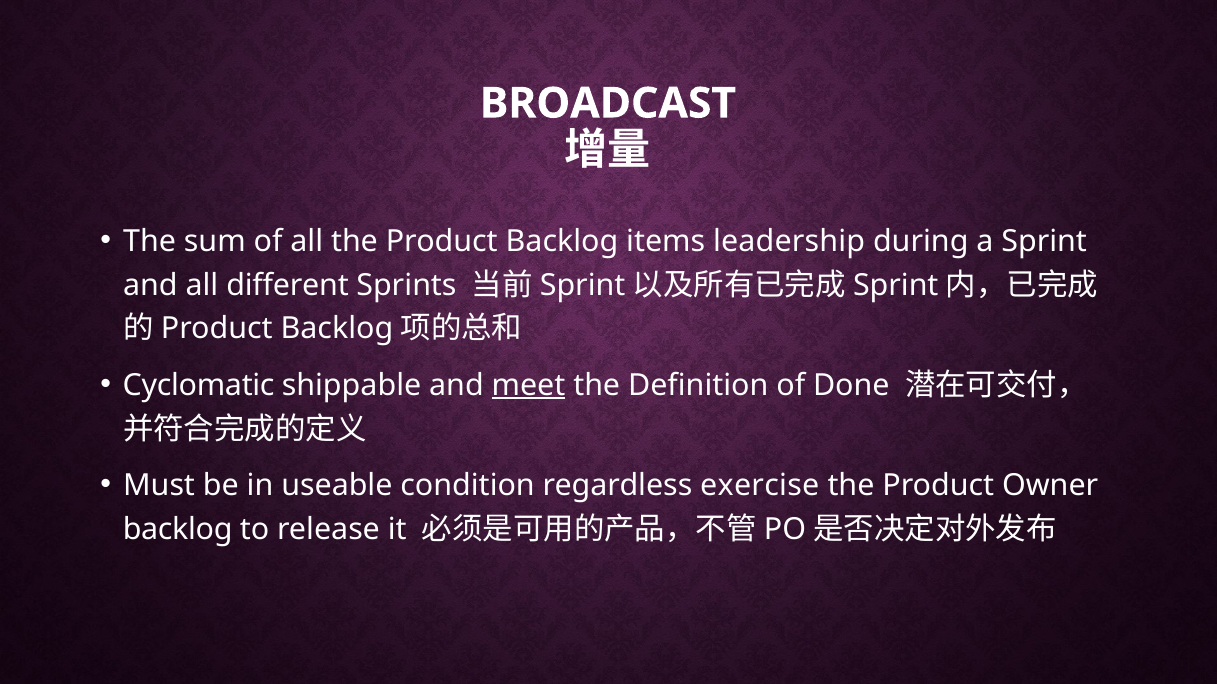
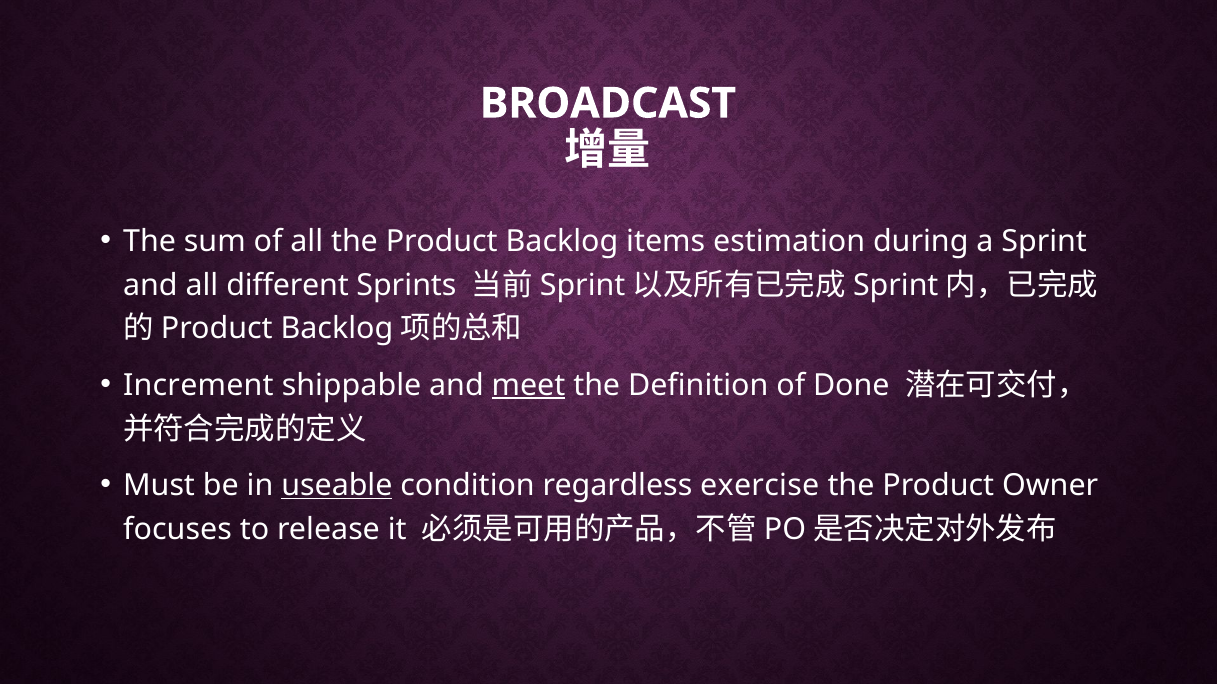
leadership: leadership -> estimation (789, 241)
Cyclomatic: Cyclomatic -> Increment (198, 386)
useable underline: none -> present (337, 486)
backlog: backlog -> focuses (178, 530)
